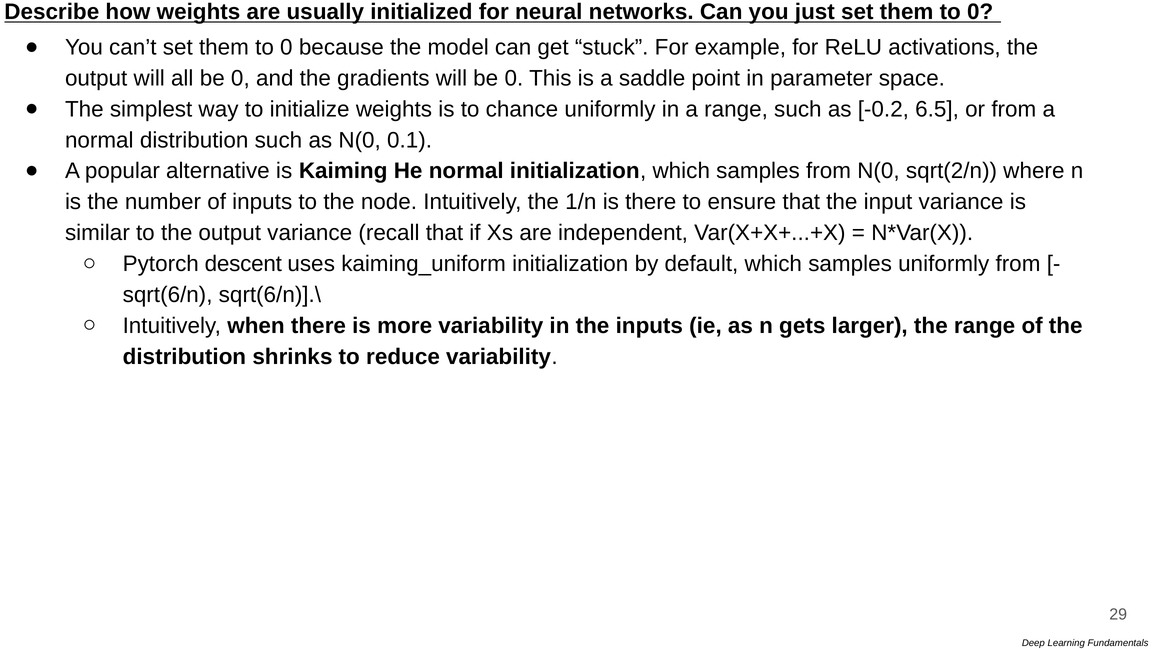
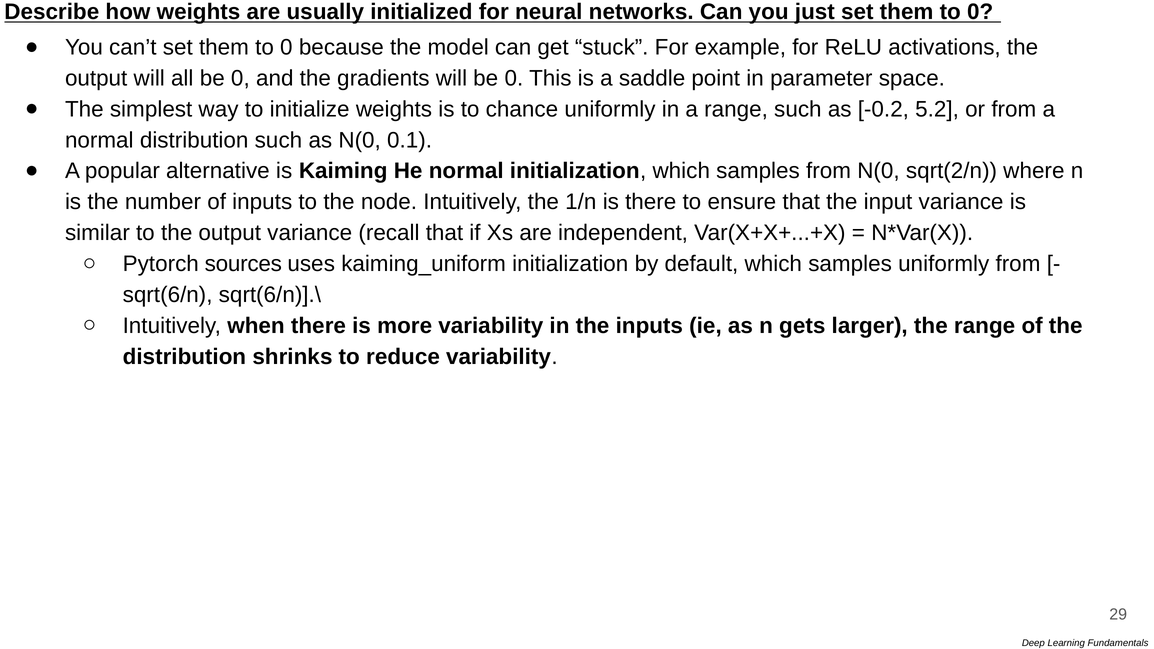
6.5: 6.5 -> 5.2 (937, 109)
descent: descent -> sources (243, 264)
